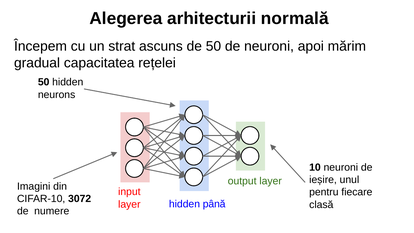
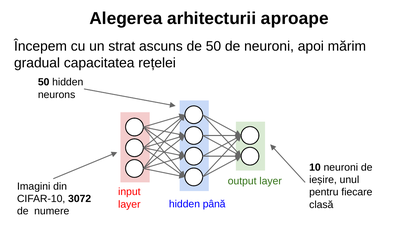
normală: normală -> aproape (295, 18)
